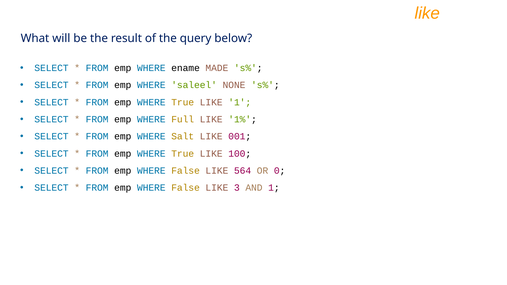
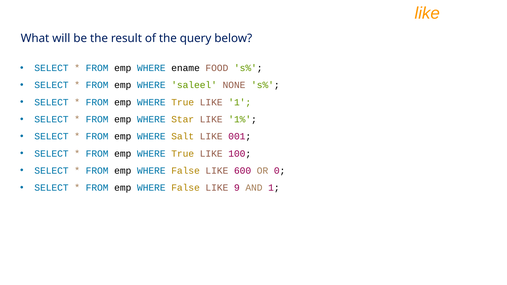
MADE: MADE -> FOOD (217, 68)
Full: Full -> Star (183, 119)
564: 564 -> 600 (243, 171)
3: 3 -> 9 (237, 188)
